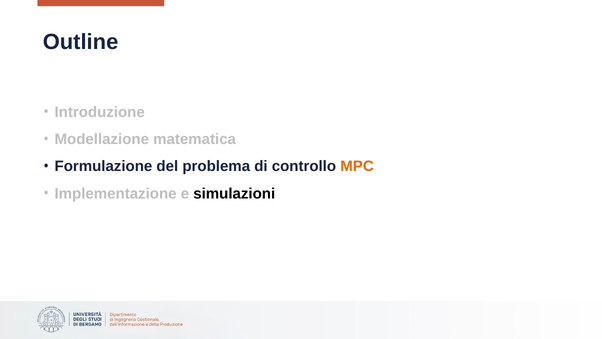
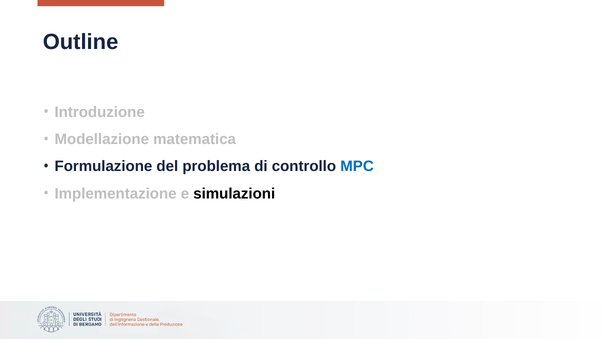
MPC colour: orange -> blue (357, 166)
